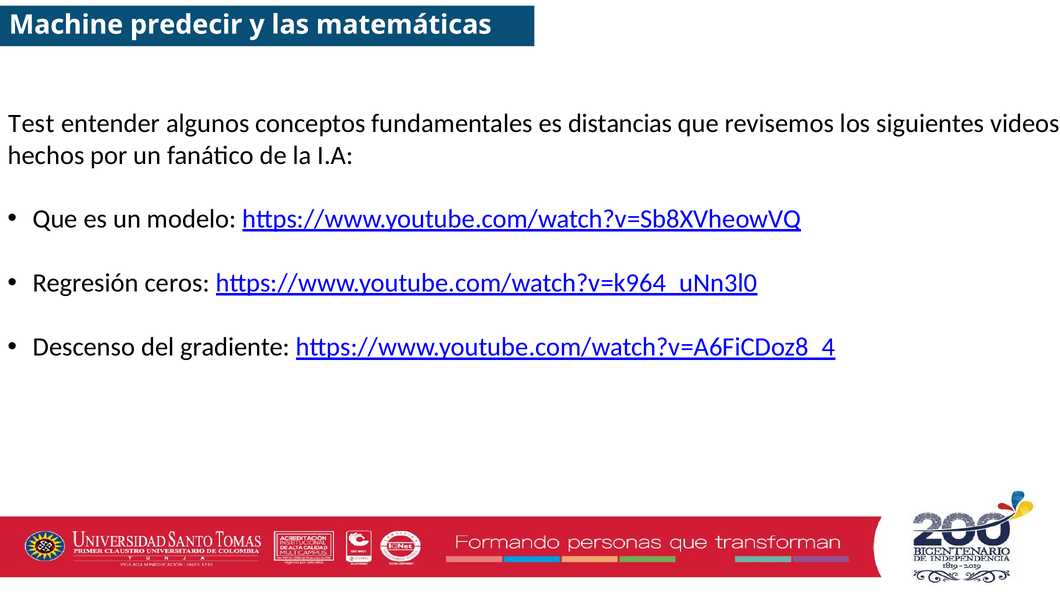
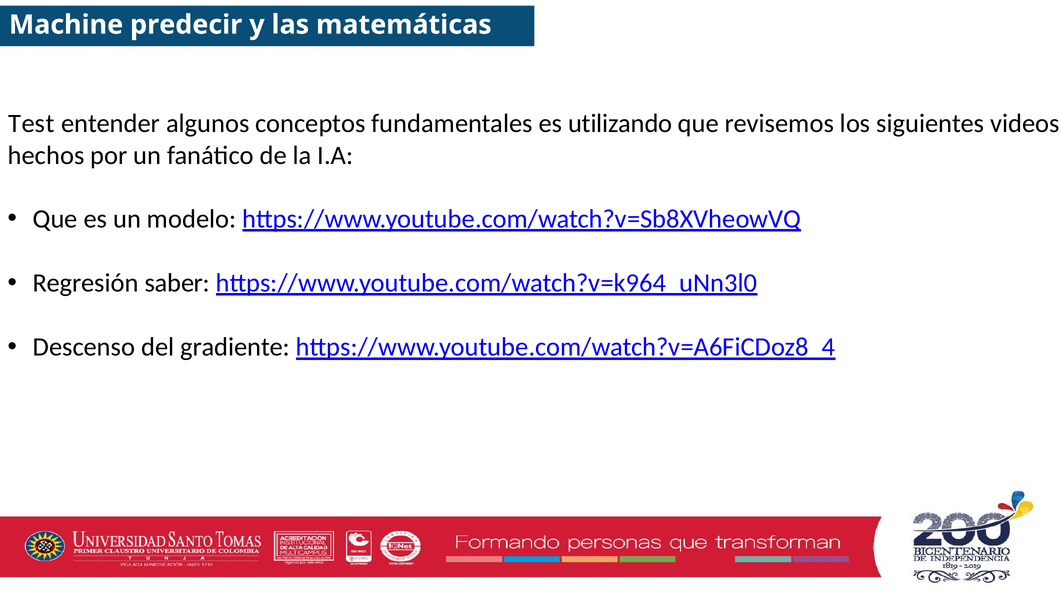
distancias: distancias -> utilizando (620, 124)
ceros: ceros -> saber (177, 283)
